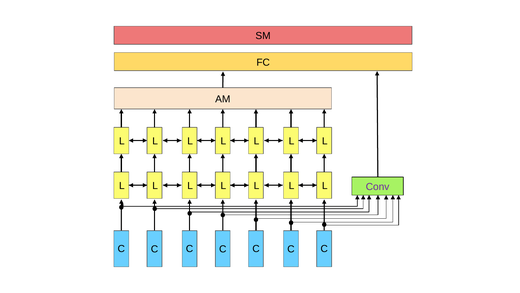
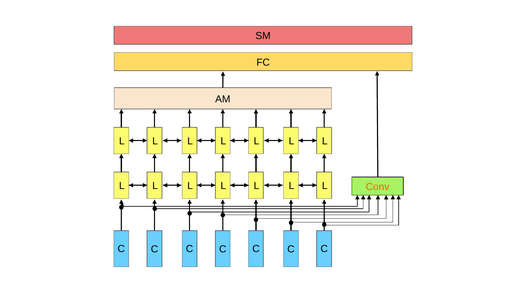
Conv colour: purple -> orange (378, 187)
